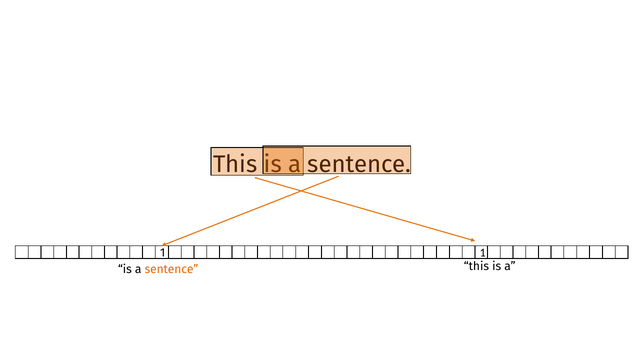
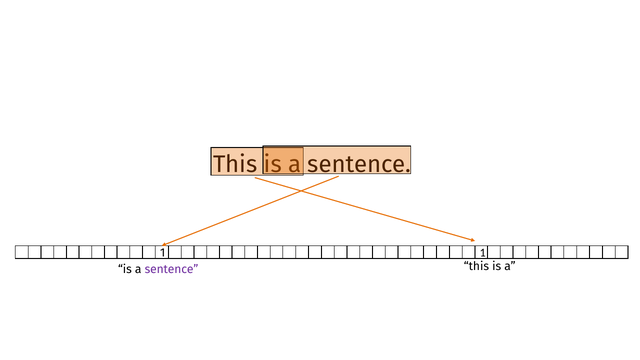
sentence colour: orange -> purple (171, 269)
